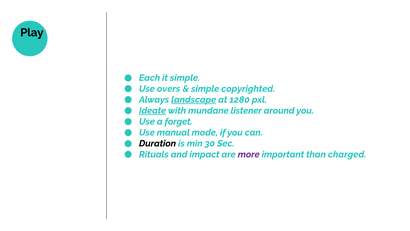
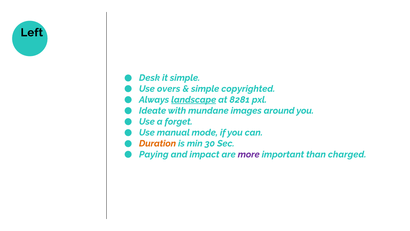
Play: Play -> Left (32, 32)
Each: Each -> Desk (149, 78)
1280: 1280 -> 8281 (240, 100)
Ideate underline: present -> none (153, 110)
listener: listener -> images (246, 110)
Duration colour: black -> orange (157, 143)
Rituals: Rituals -> Paying (154, 154)
